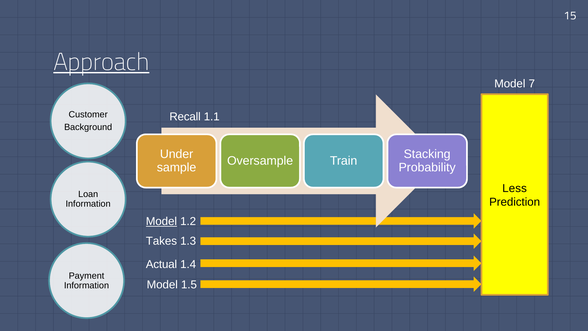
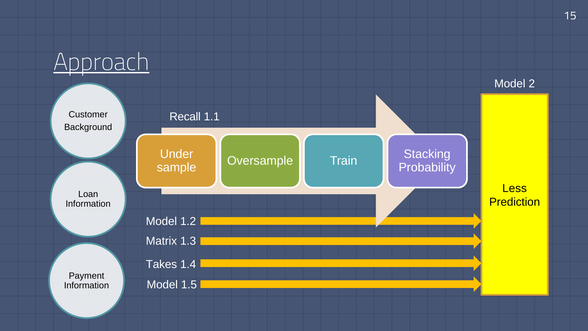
7: 7 -> 2 (532, 84)
Model underline: present -> none (161, 221)
Takes: Takes -> Matrix (161, 241)
Actual: Actual -> Takes (161, 264)
